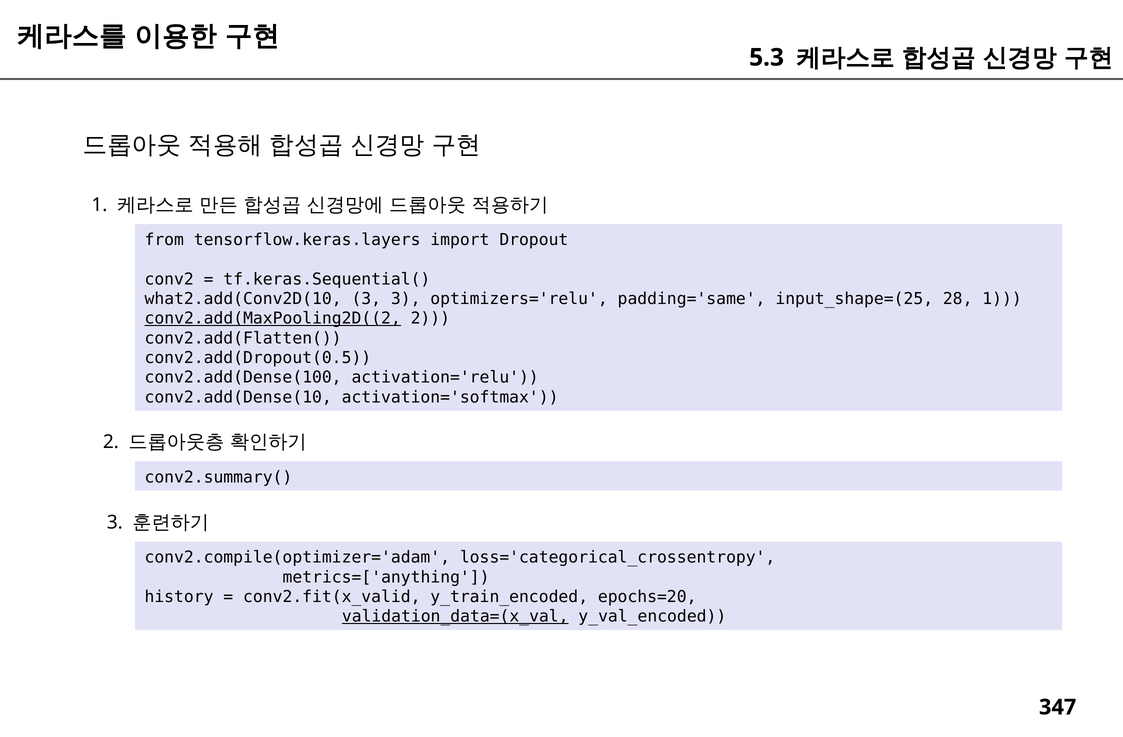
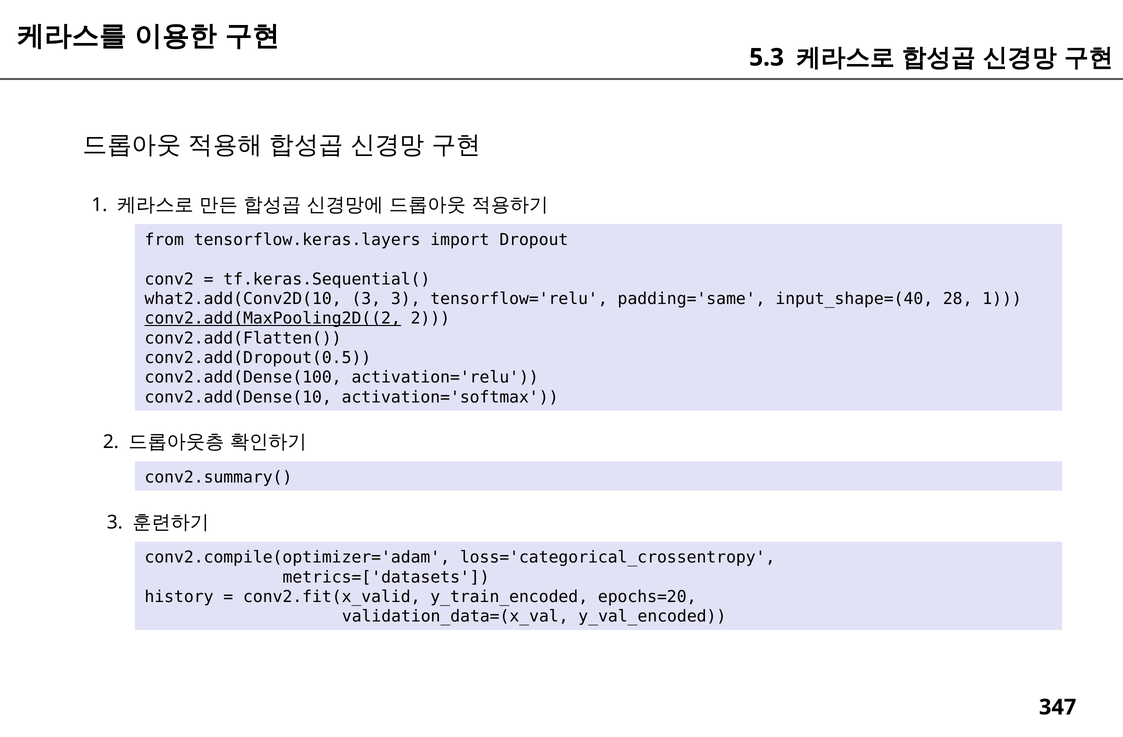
optimizers='relu: optimizers='relu -> tensorflow='relu (519, 299)
input_shape=(25: input_shape=(25 -> input_shape=(40 (854, 299)
metrics=['anything: metrics=['anything -> metrics=['datasets (386, 578)
validation_data=(x_val underline: present -> none (455, 617)
